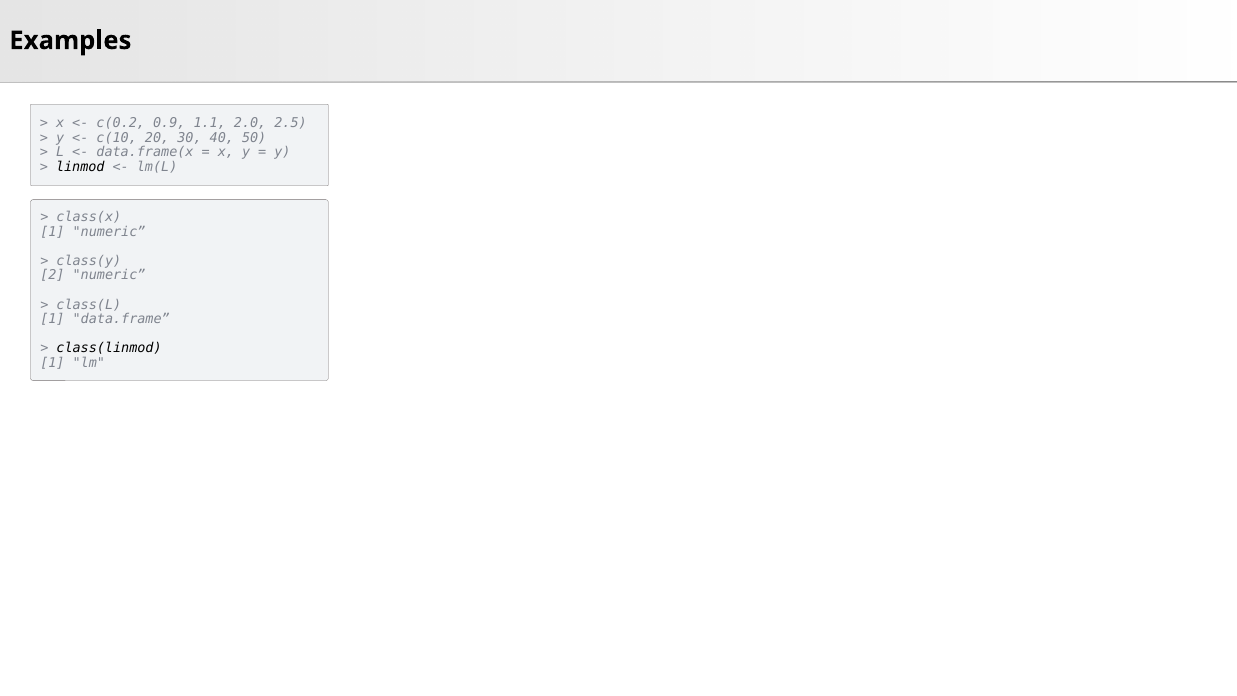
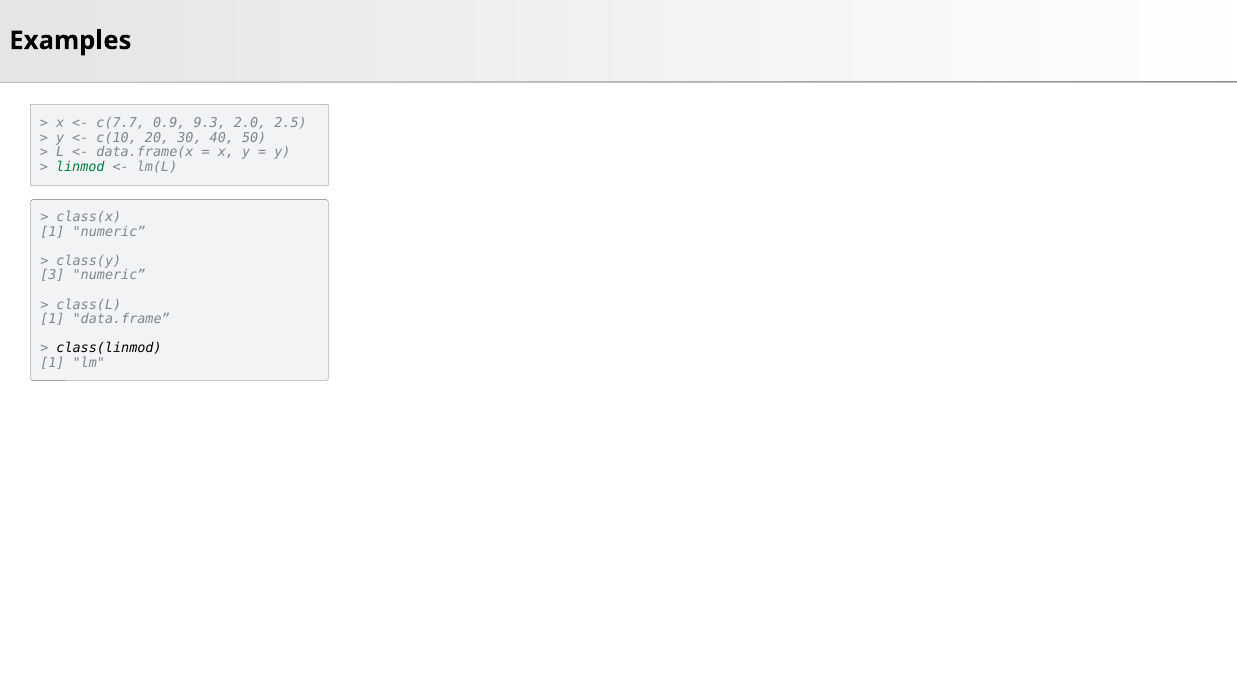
c(0.2: c(0.2 -> c(7.7 (121, 123)
1.1: 1.1 -> 9.3 (210, 123)
linmod colour: black -> green (80, 167)
2: 2 -> 3 (52, 275)
